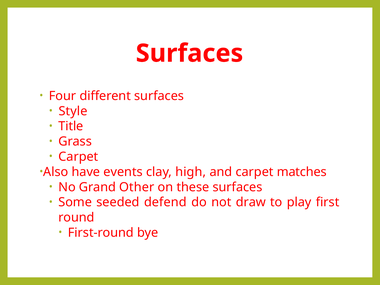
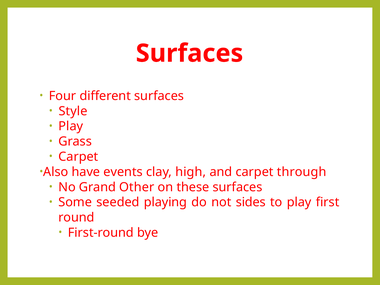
Title: Title -> Play (71, 126)
matches: matches -> through (302, 172)
defend: defend -> playing (165, 202)
draw: draw -> sides (251, 202)
